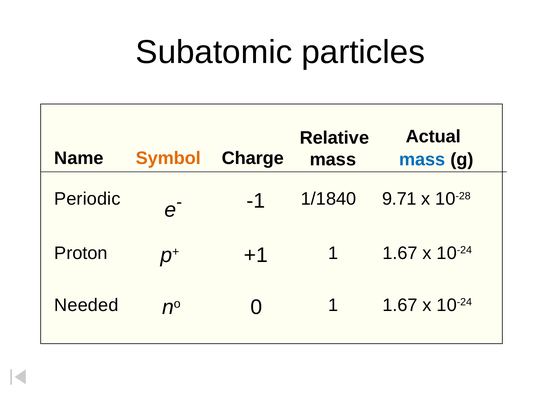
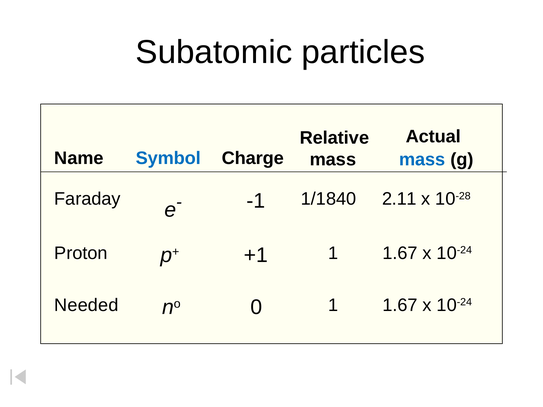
Symbol colour: orange -> blue (168, 158)
Periodic: Periodic -> Faraday (87, 199)
9.71: 9.71 -> 2.11 (399, 199)
